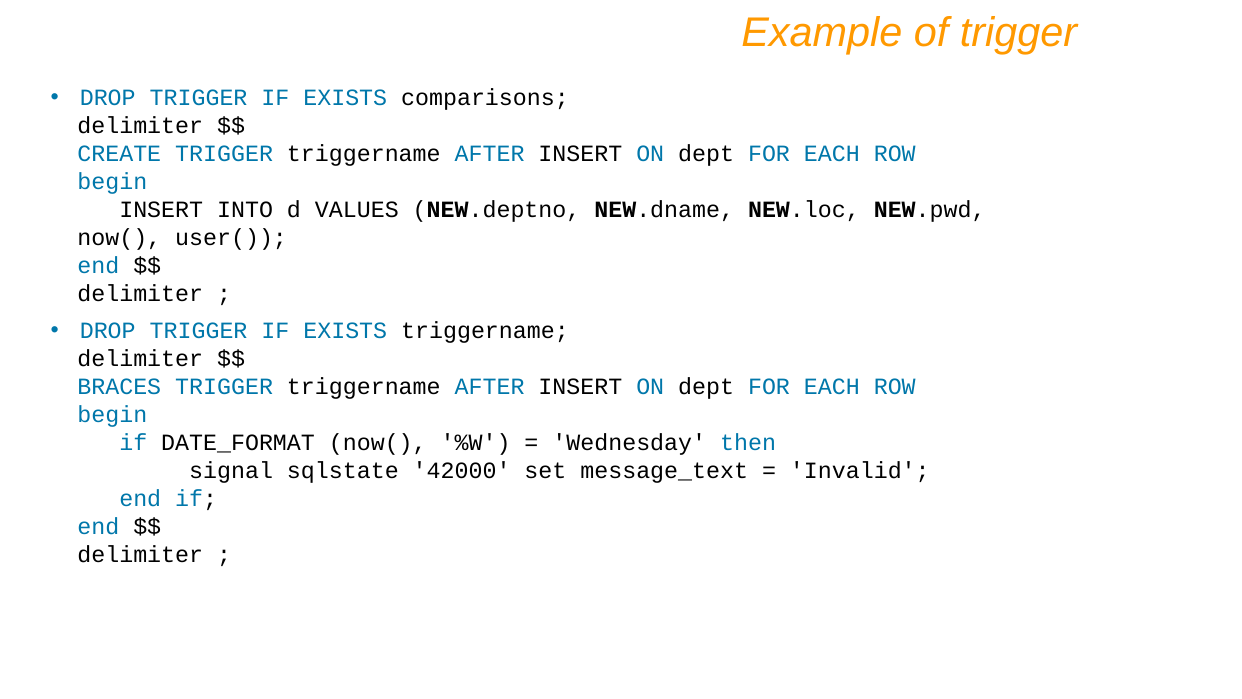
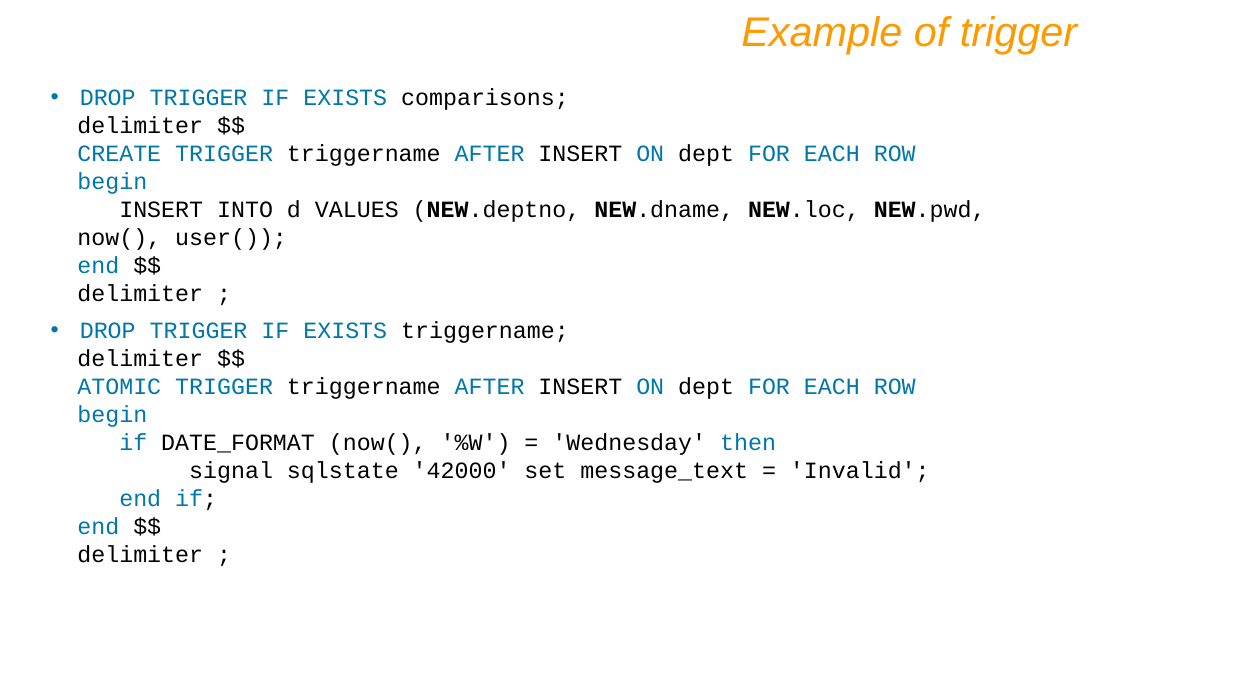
BRACES: BRACES -> ATOMIC (119, 387)
